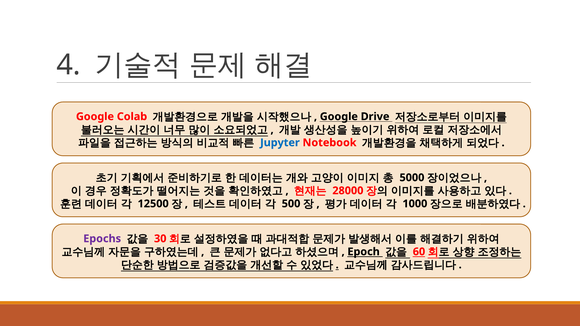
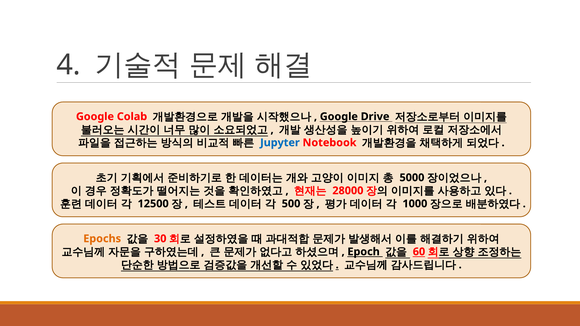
Epochs colour: purple -> orange (102, 239)
